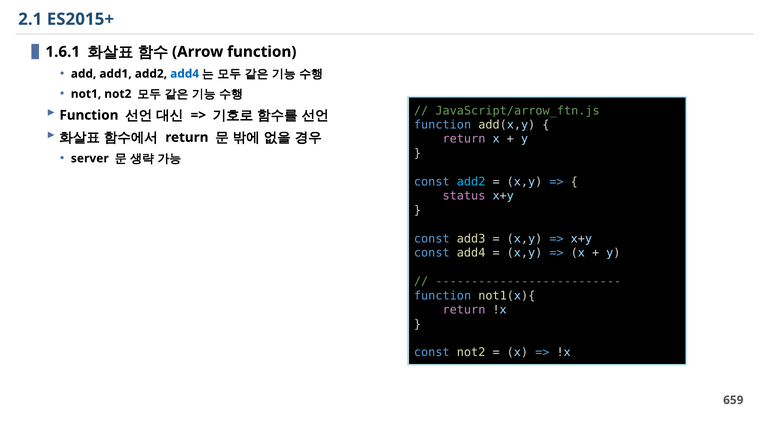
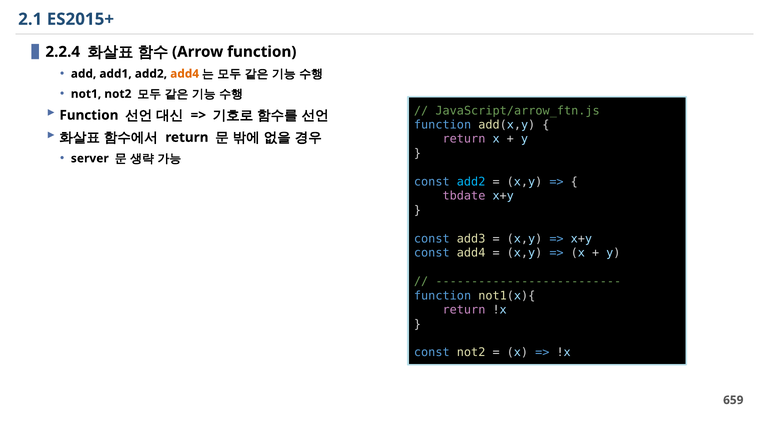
1.6.1: 1.6.1 -> 2.2.4 (63, 52)
add4 colour: blue -> orange (185, 74)
status: status -> tbdate (464, 196)
